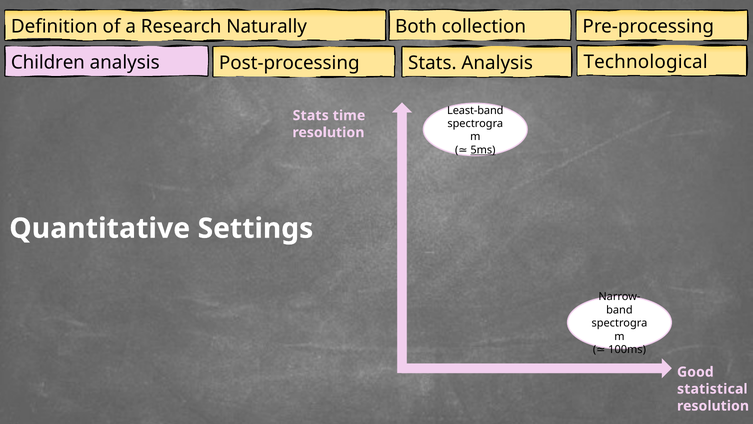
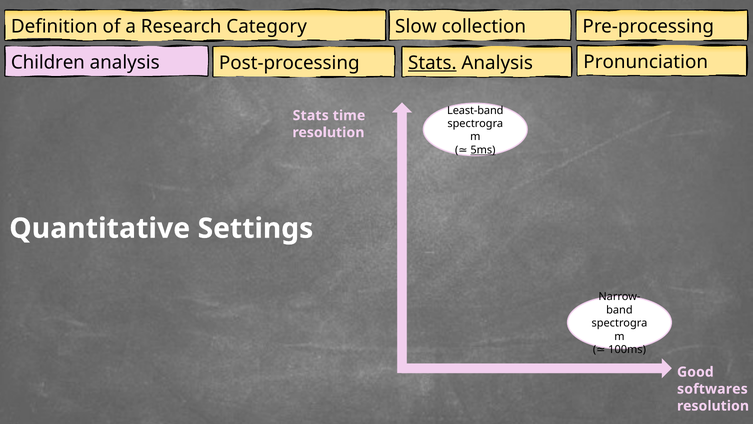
Naturally: Naturally -> Category (267, 26)
Both: Both -> Slow (416, 26)
Stats underline: none -> present (432, 63)
Technological: Technological -> Pronunciation (646, 62)
statistical: statistical -> softwares (712, 389)
